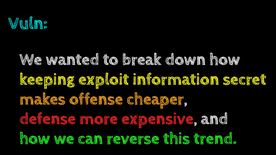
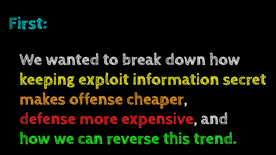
Vuln: Vuln -> First (28, 23)
